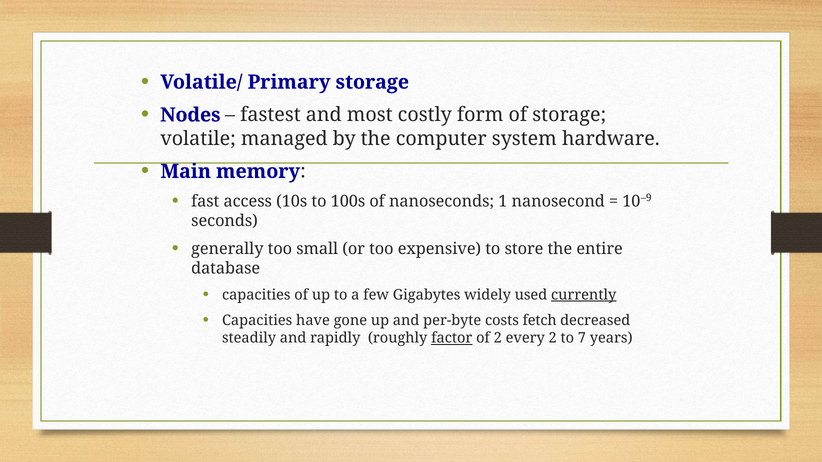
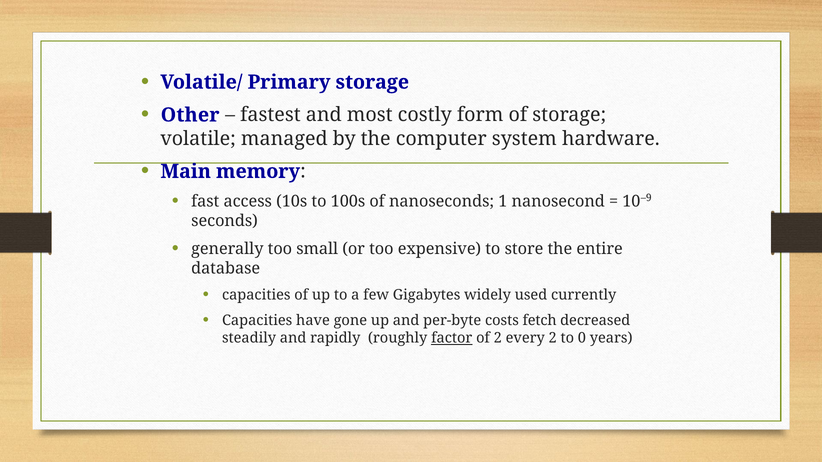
Nodes: Nodes -> Other (190, 115)
currently underline: present -> none (584, 295)
7: 7 -> 0 (582, 338)
